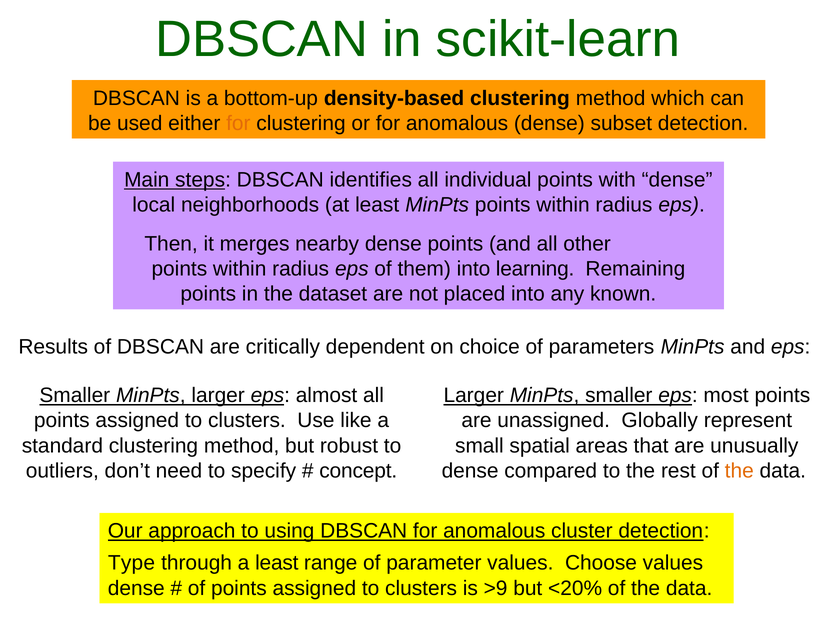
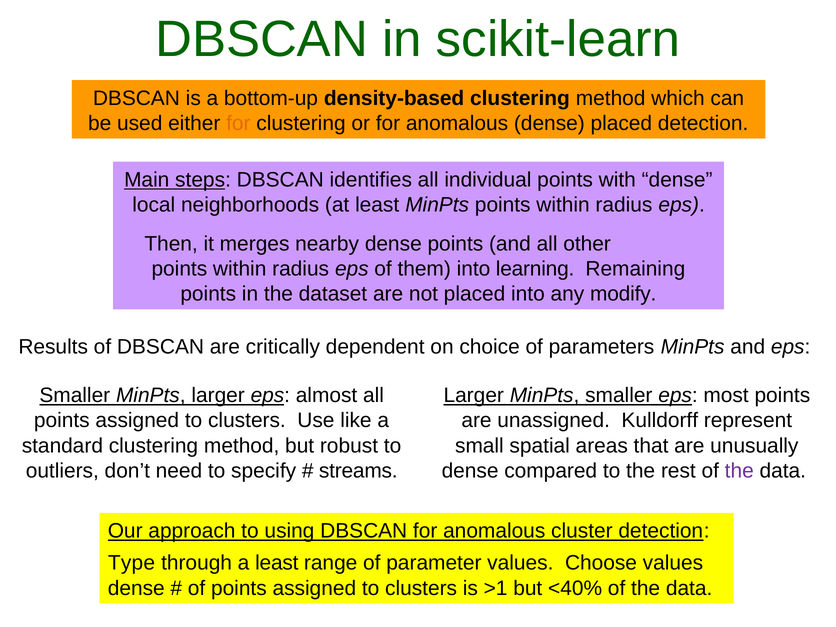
dense subset: subset -> placed (621, 123)
known: known -> modify (623, 294)
Globally: Globally -> Kulldorff (660, 421)
concept: concept -> streams (358, 471)
the colour: orange -> purple (739, 471)
>9: >9 -> >1 (496, 588)
<20%: <20% -> <40% (575, 588)
